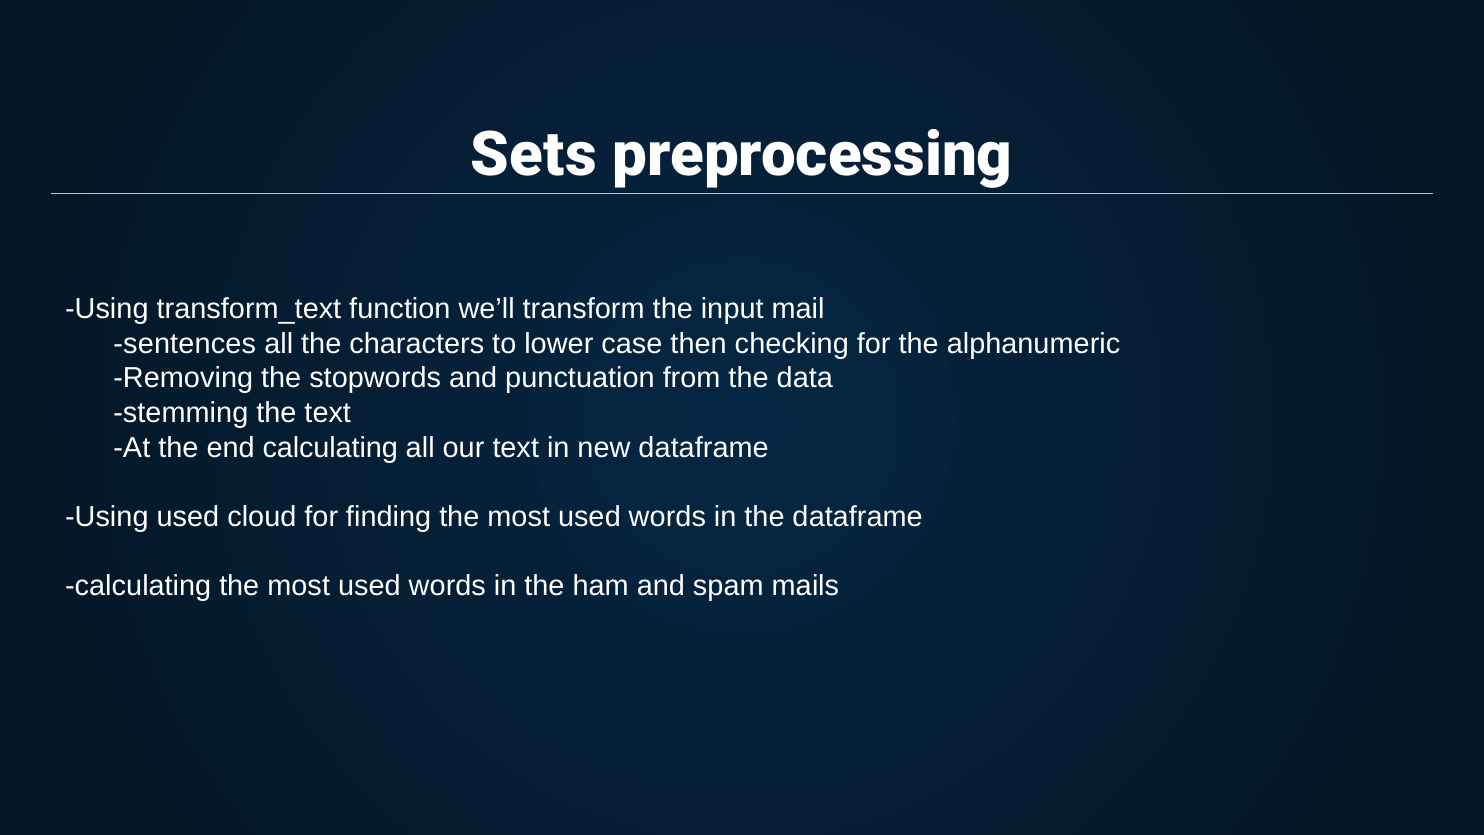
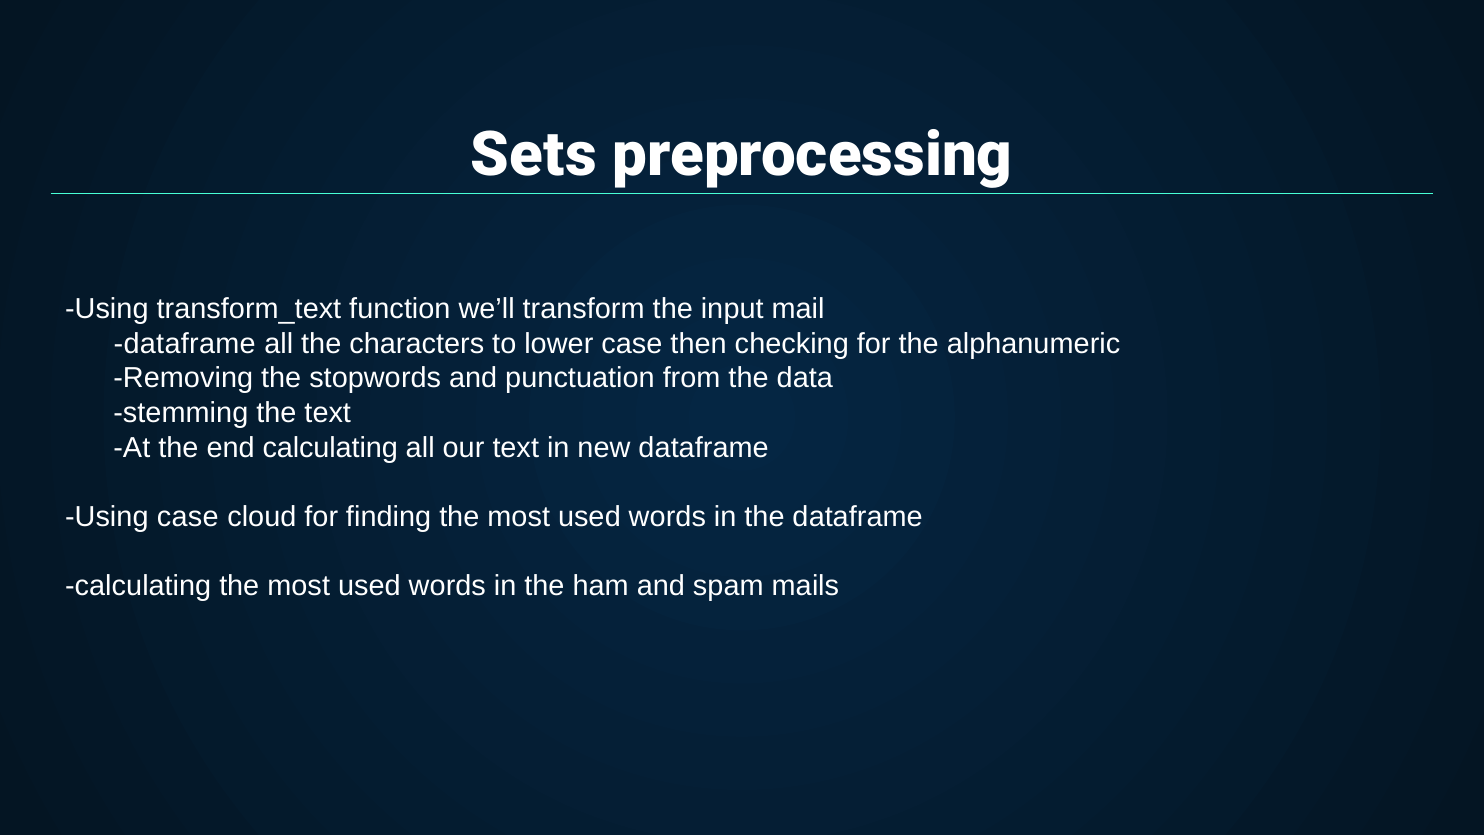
sentences: sentences -> dataframe (185, 343)
Using used: used -> case (188, 517)
